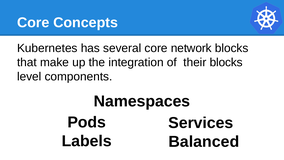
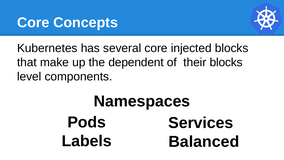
network: network -> injected (191, 48)
integration: integration -> dependent (136, 62)
